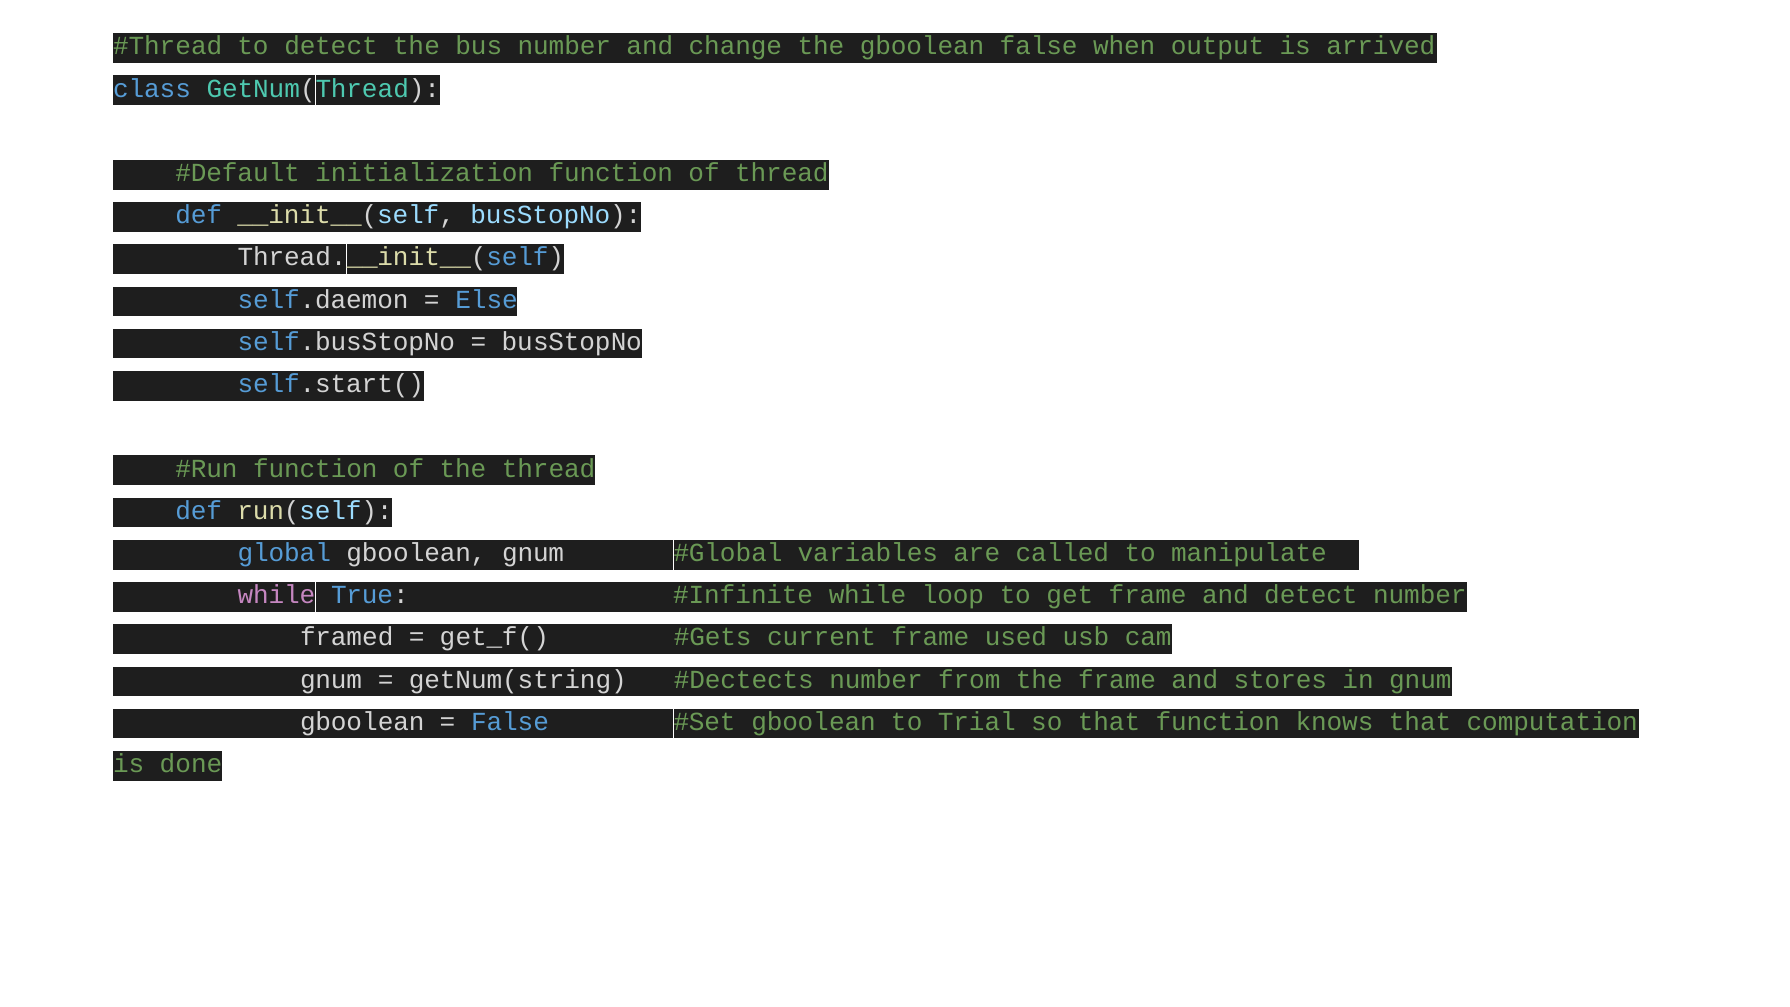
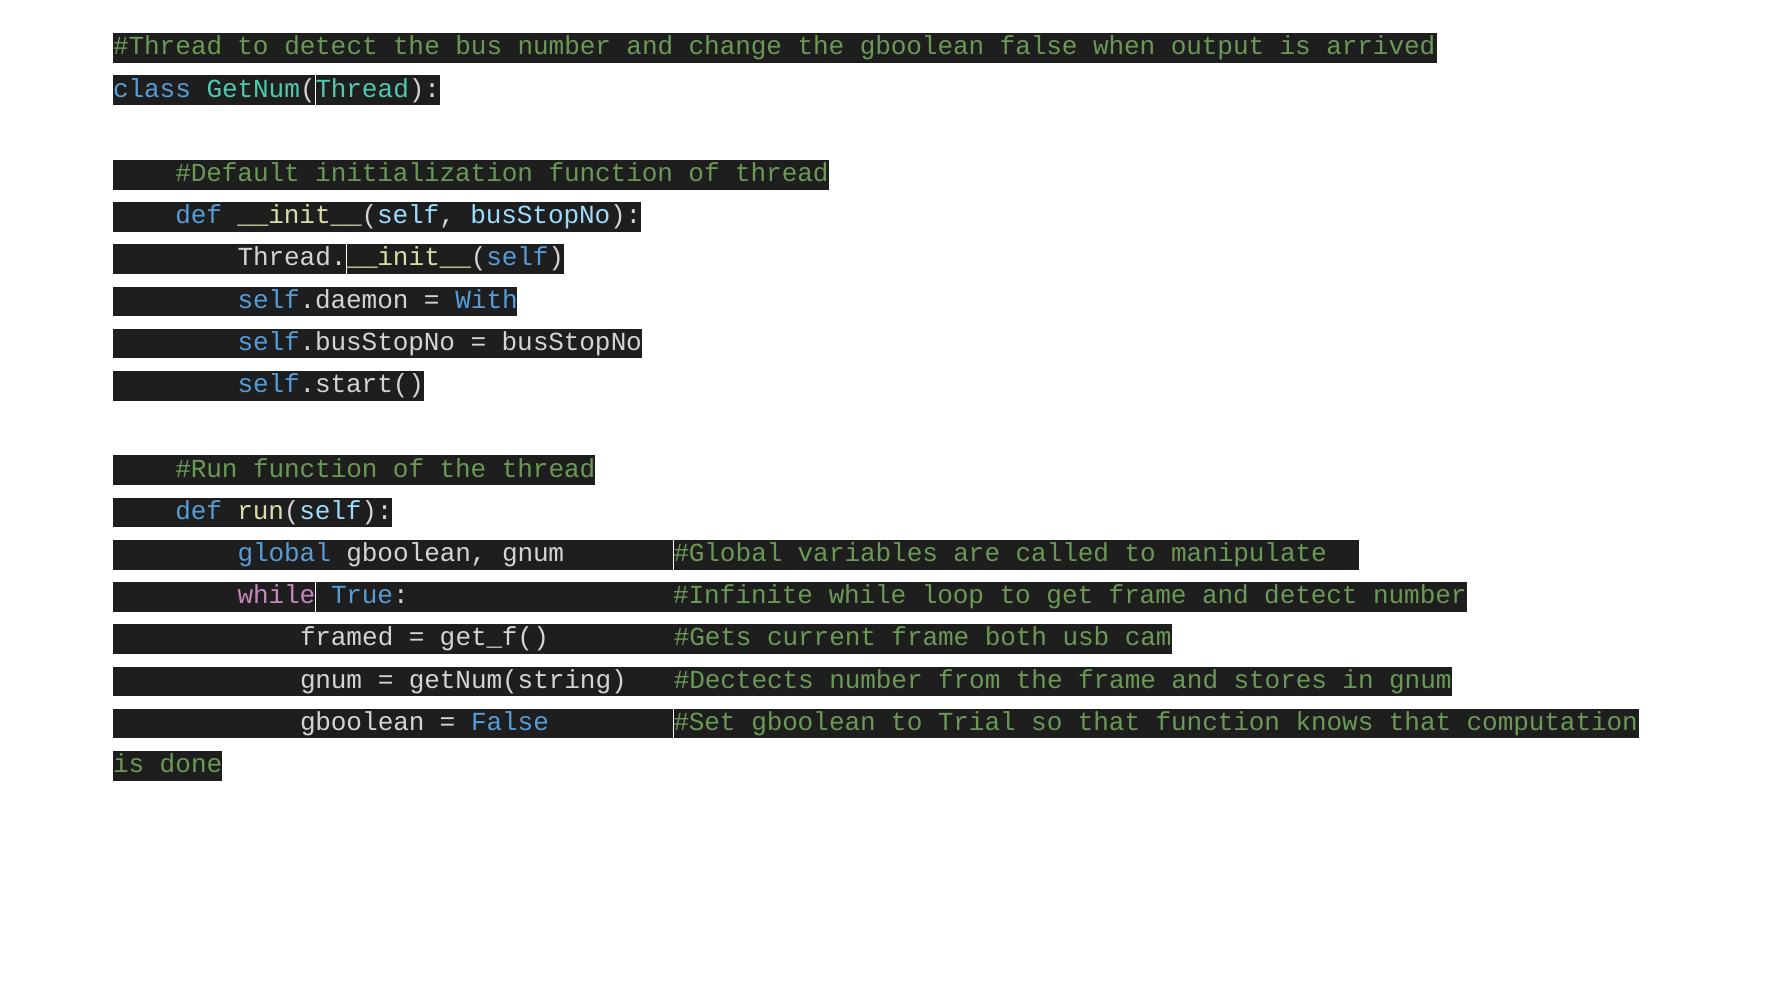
Else: Else -> With (487, 300)
used: used -> both (1016, 637)
